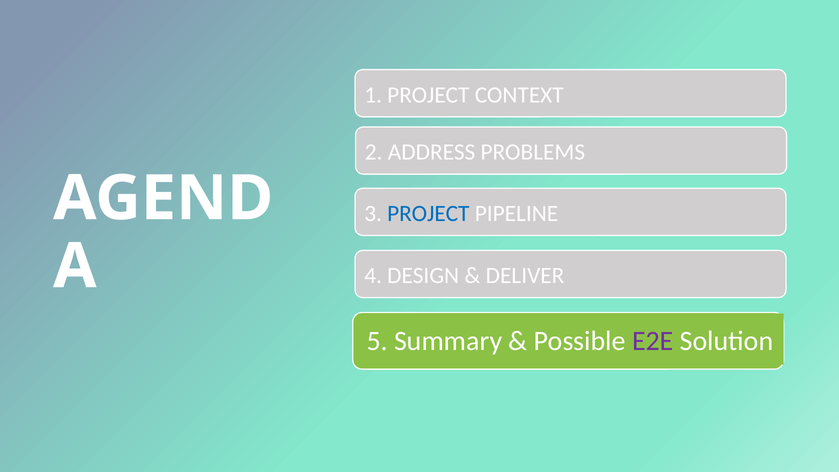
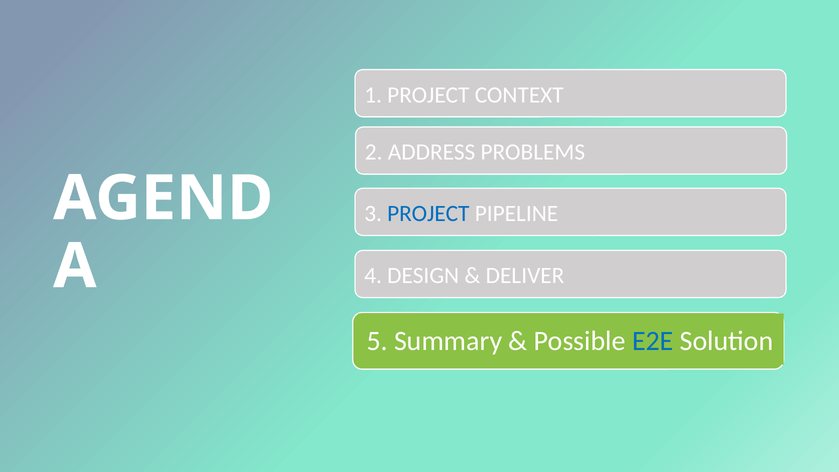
E2E colour: purple -> blue (653, 341)
